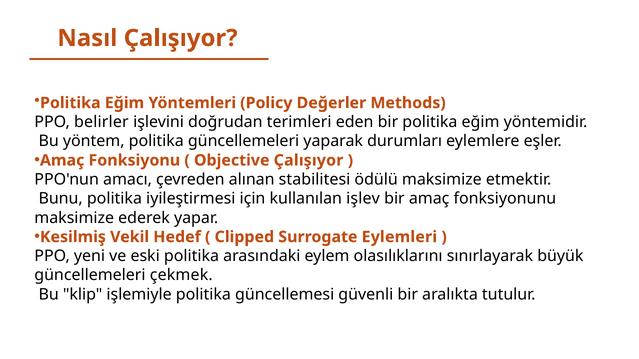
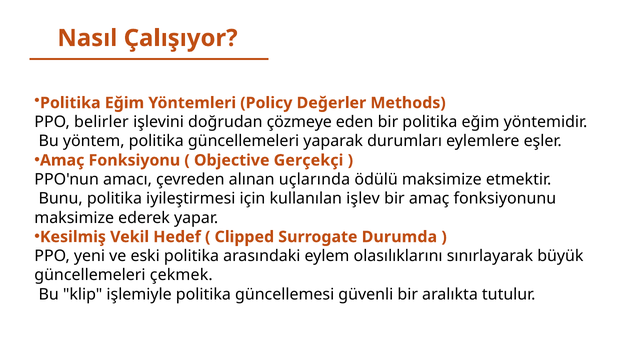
terimleri: terimleri -> çözmeye (299, 122)
Objective Çalışıyor: Çalışıyor -> Gerçekçi (309, 161)
stabilitesi: stabilitesi -> uçlarında (314, 180)
Eylemleri: Eylemleri -> Durumda (399, 237)
